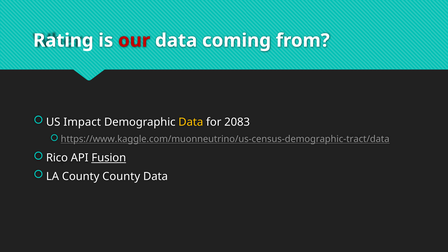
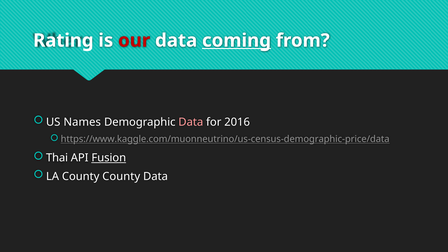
coming underline: none -> present (237, 41)
Impact: Impact -> Names (82, 122)
Data colour: yellow -> pink (191, 122)
2083: 2083 -> 2016 (237, 122)
https://www.kaggle.com/muonneutrino/us-census-demographic-tract/data: https://www.kaggle.com/muonneutrino/us-census-demographic-tract/data -> https://www.kaggle.com/muonneutrino/us-census-demographic-price/data (225, 139)
Rico: Rico -> Thai (57, 158)
